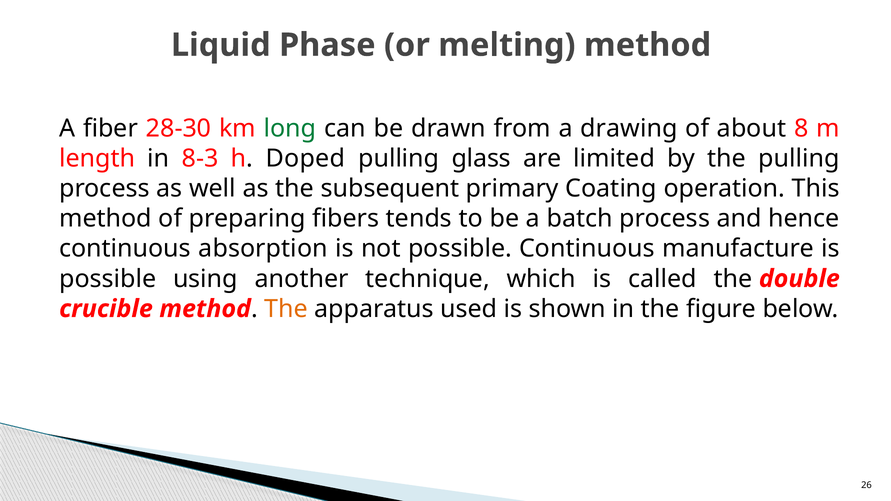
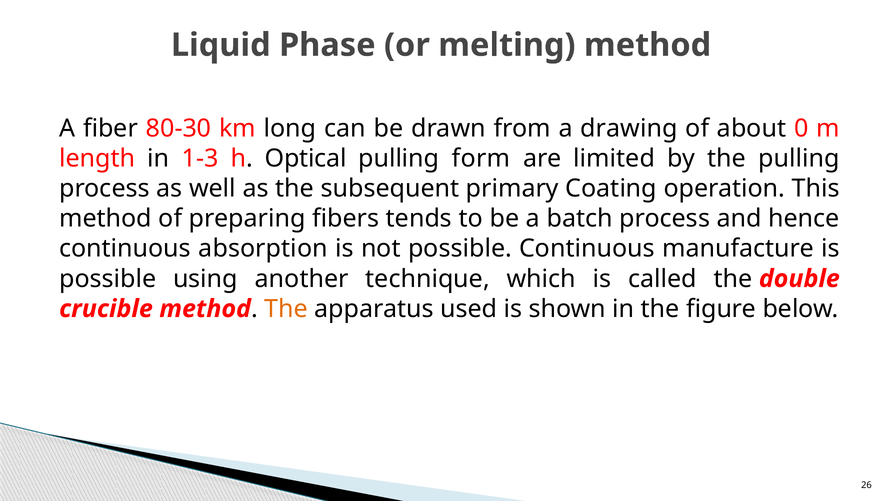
28-30: 28-30 -> 80-30 (179, 128)
long colour: green -> black (290, 128)
8: 8 -> 0 (801, 128)
8-3: 8-3 -> 1-3 (200, 158)
Doped: Doped -> Optical (306, 158)
glass: glass -> form (481, 158)
